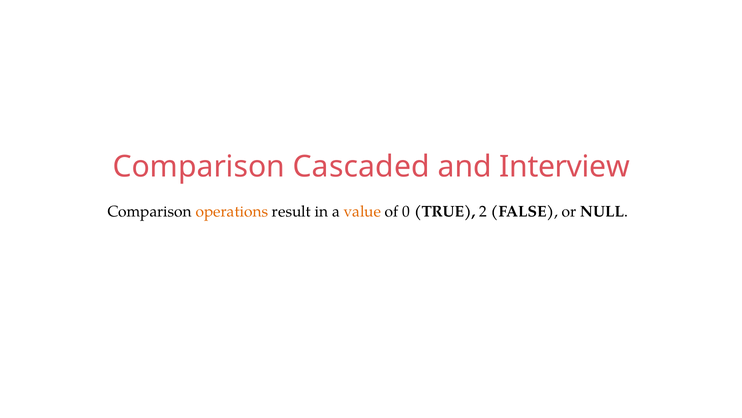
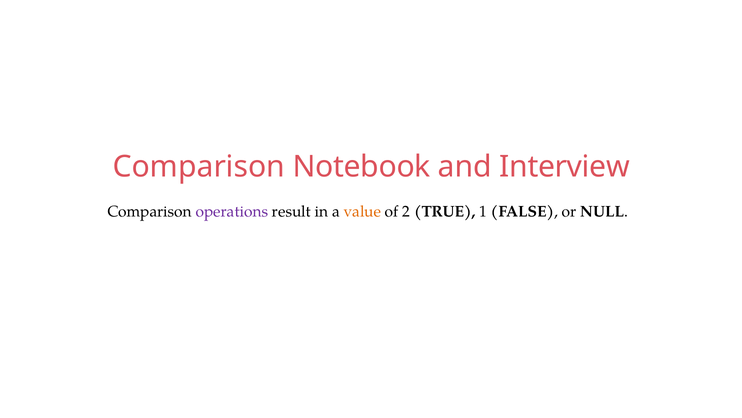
Cascaded: Cascaded -> Notebook (362, 167)
operations colour: orange -> purple (232, 211)
0: 0 -> 2 (406, 211)
2: 2 -> 1 (483, 211)
